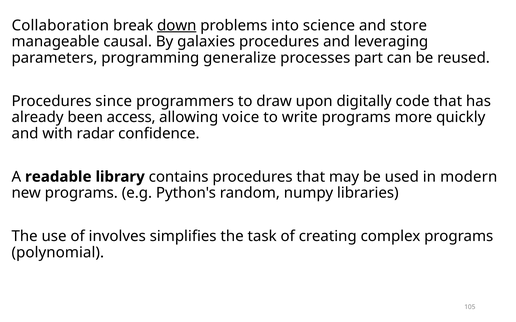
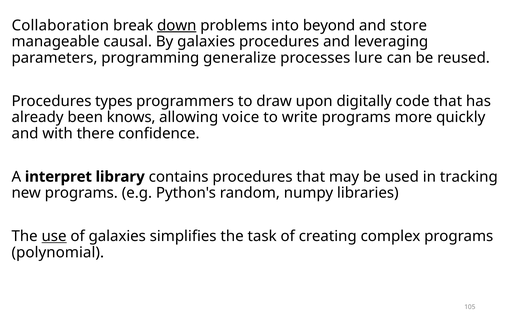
science: science -> beyond (329, 25)
part: part -> lure (368, 58)
since: since -> types (114, 101)
access: access -> knows (131, 117)
radar: radar -> there (96, 134)
readable: readable -> interpret (58, 177)
modern: modern -> tracking (469, 177)
use underline: none -> present (54, 237)
of involves: involves -> galaxies (117, 237)
